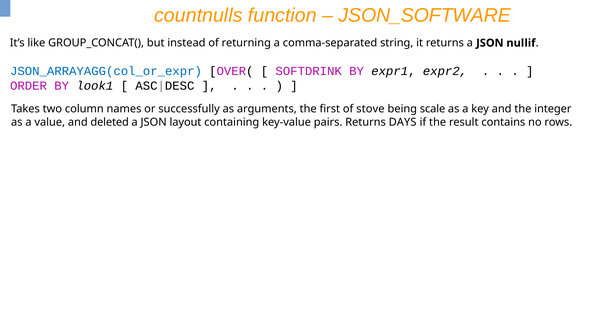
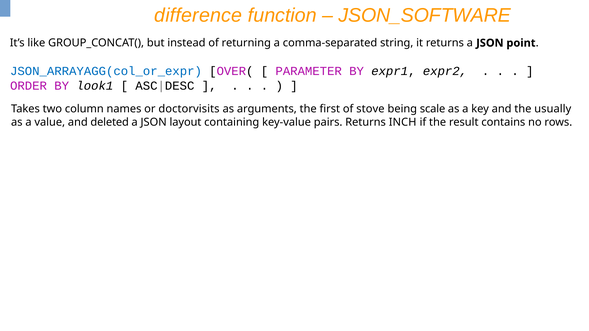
countnulls: countnulls -> difference (198, 15)
nullif: nullif -> point (521, 43)
SOFTDRINK: SOFTDRINK -> PARAMETER (309, 71)
successfully: successfully -> doctorvisits (189, 109)
integer: integer -> usually (553, 109)
DAYS: DAYS -> INCH (403, 122)
